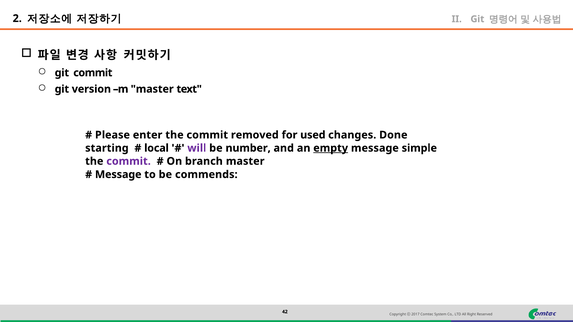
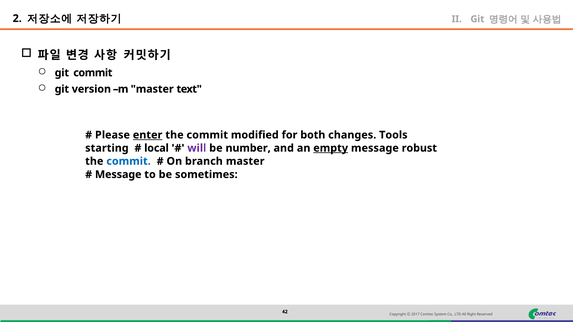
enter underline: none -> present (148, 135)
removed: removed -> modified (255, 135)
used: used -> both (313, 135)
Done: Done -> Tools (393, 135)
simple: simple -> robust (419, 148)
commit colour: purple -> blue (129, 161)
commends: commends -> sometimes (206, 175)
